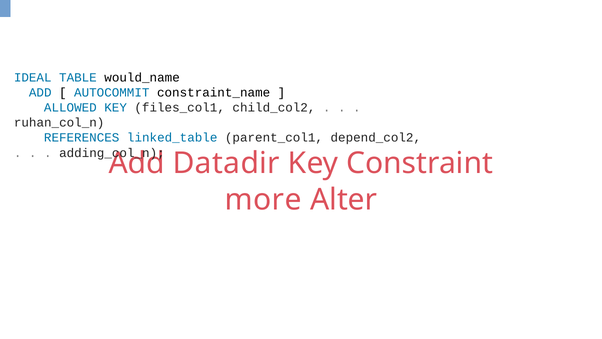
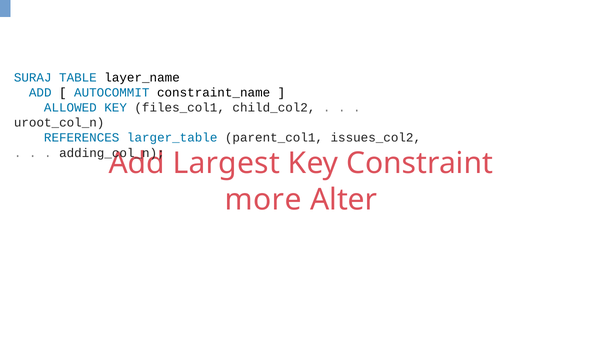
IDEAL: IDEAL -> SURAJ (33, 77)
would_name: would_name -> layer_name (142, 77)
ruhan_col_n: ruhan_col_n -> uroot_col_n (59, 123)
linked_table: linked_table -> larger_table (172, 138)
depend_col2: depend_col2 -> issues_col2 (376, 138)
Datadir: Datadir -> Largest (226, 163)
